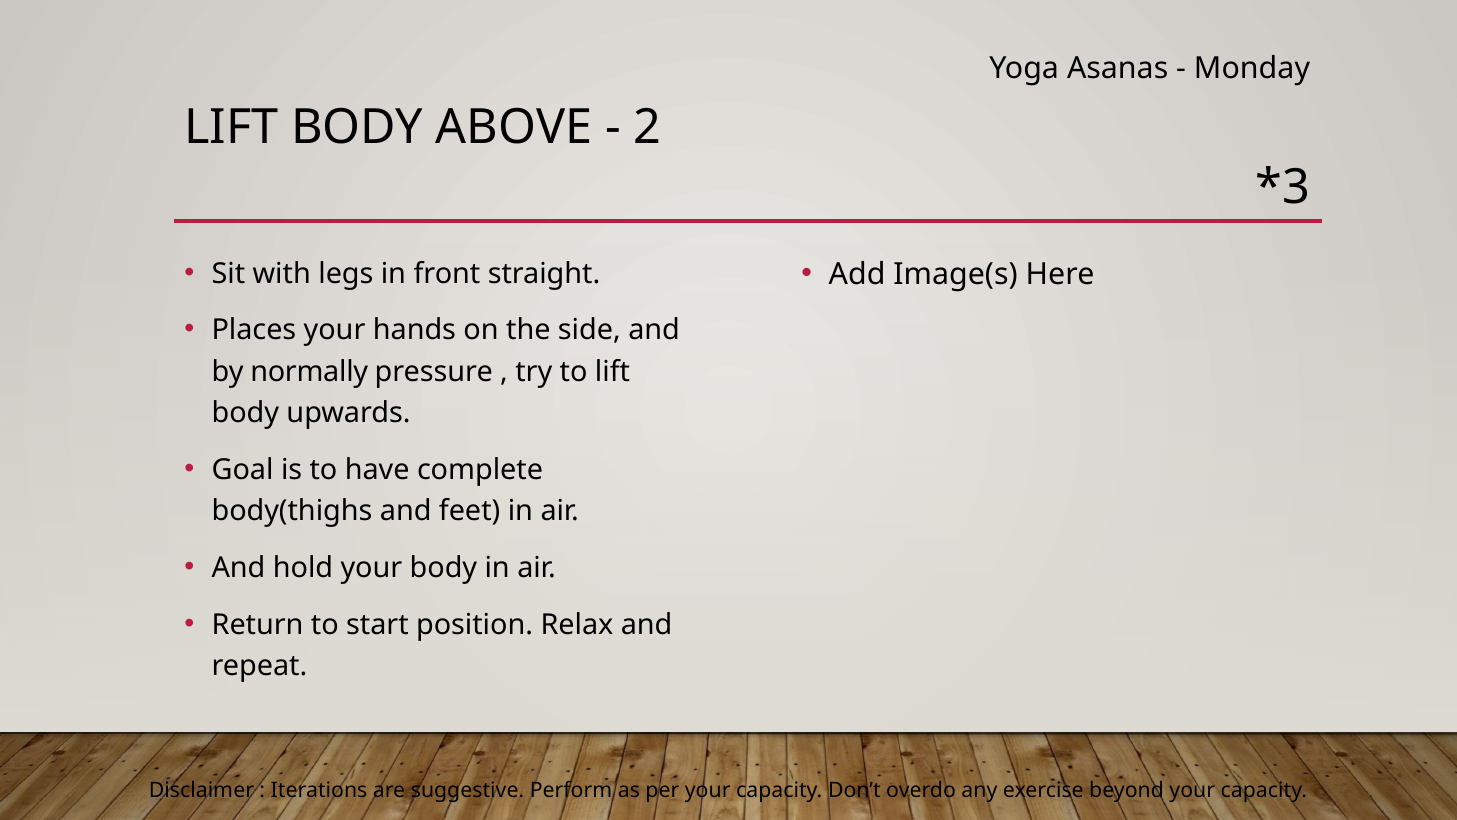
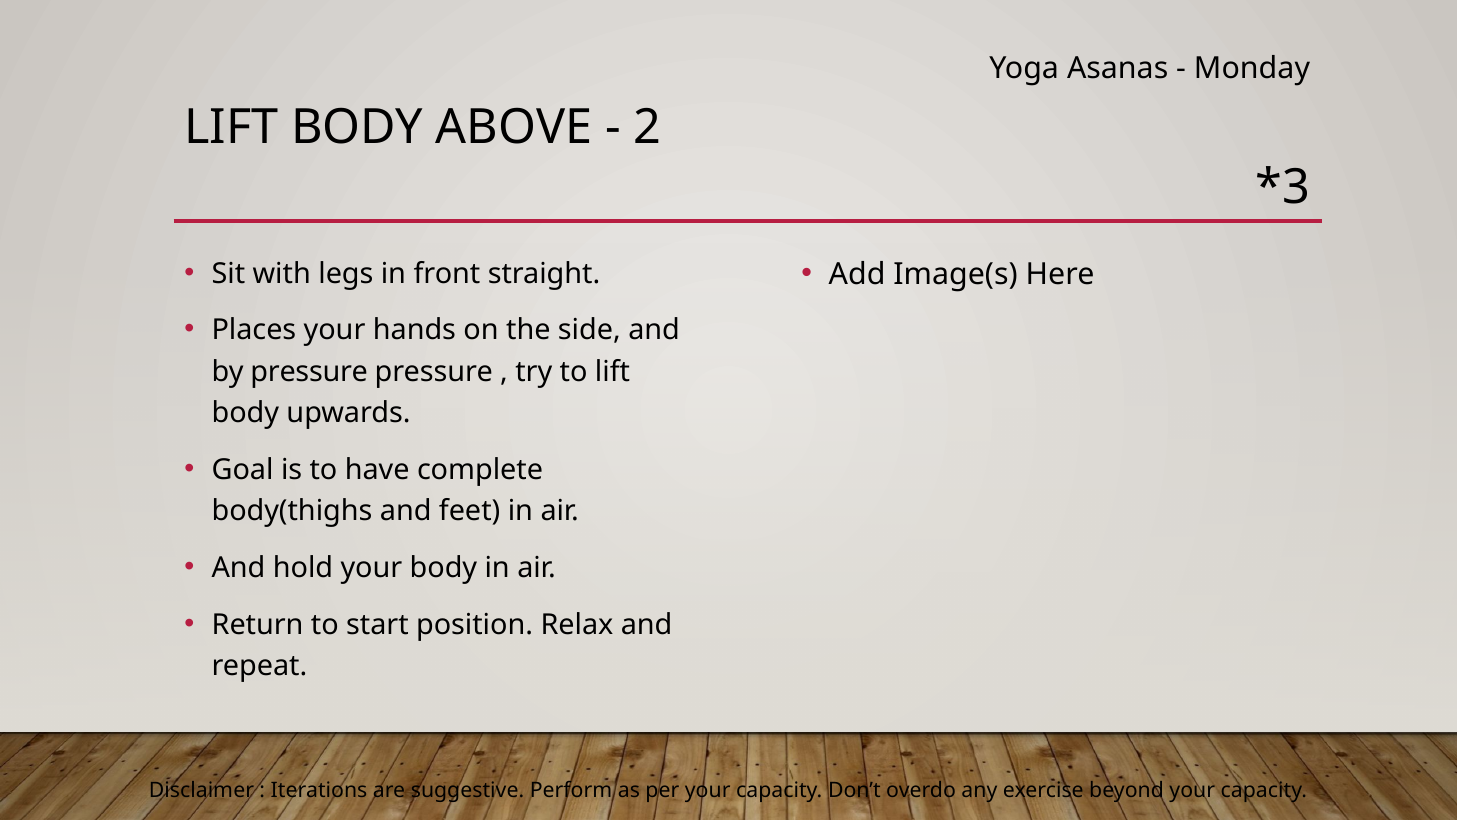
by normally: normally -> pressure (309, 371)
